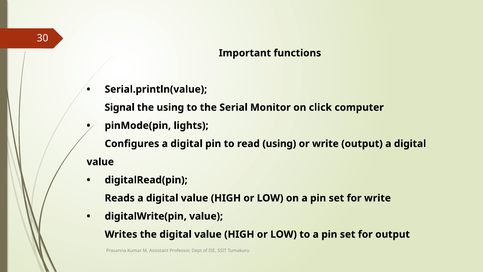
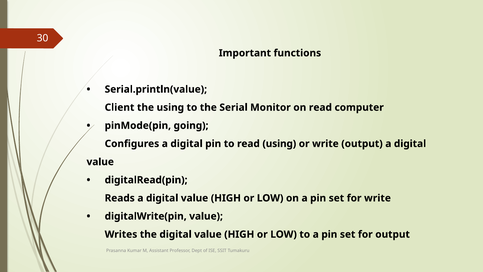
Signal: Signal -> Client (120, 107)
on click: click -> read (320, 107)
lights: lights -> going (191, 125)
